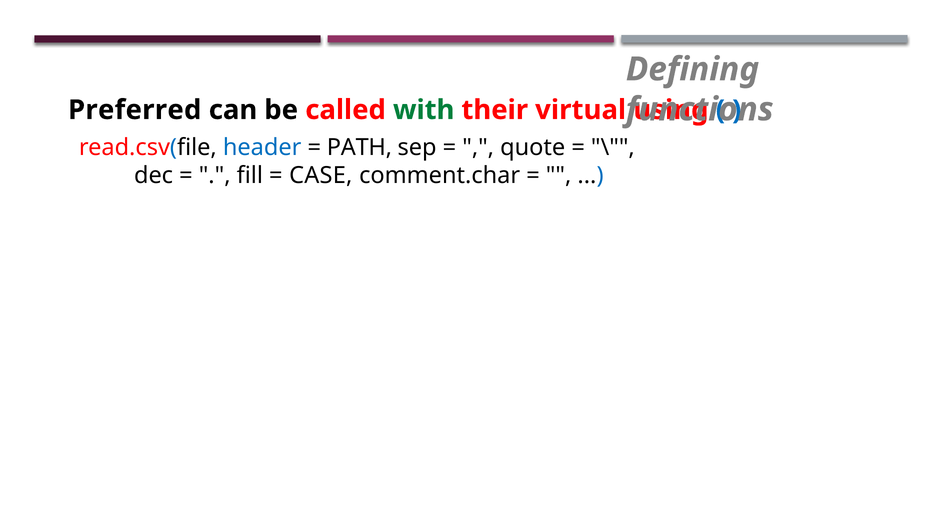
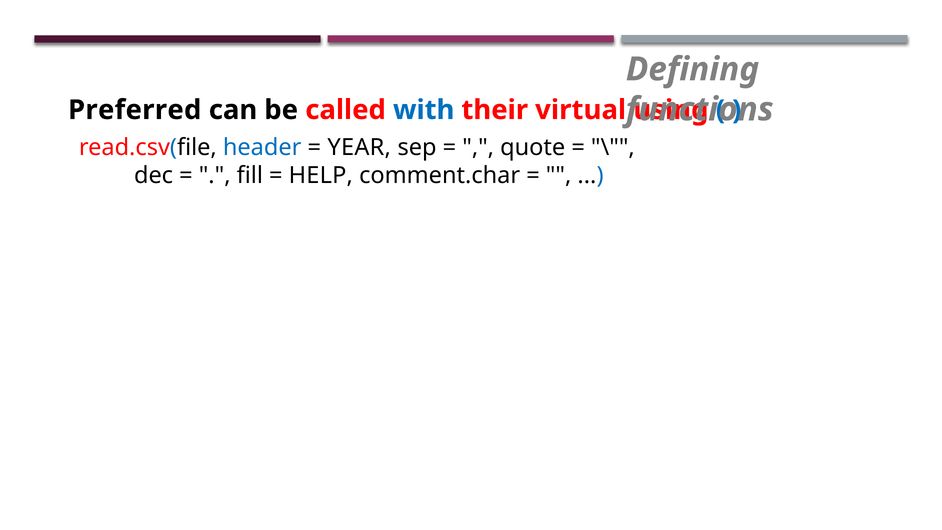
with colour: green -> blue (424, 110)
PATH: PATH -> YEAR (359, 147)
CASE: CASE -> HELP (321, 176)
